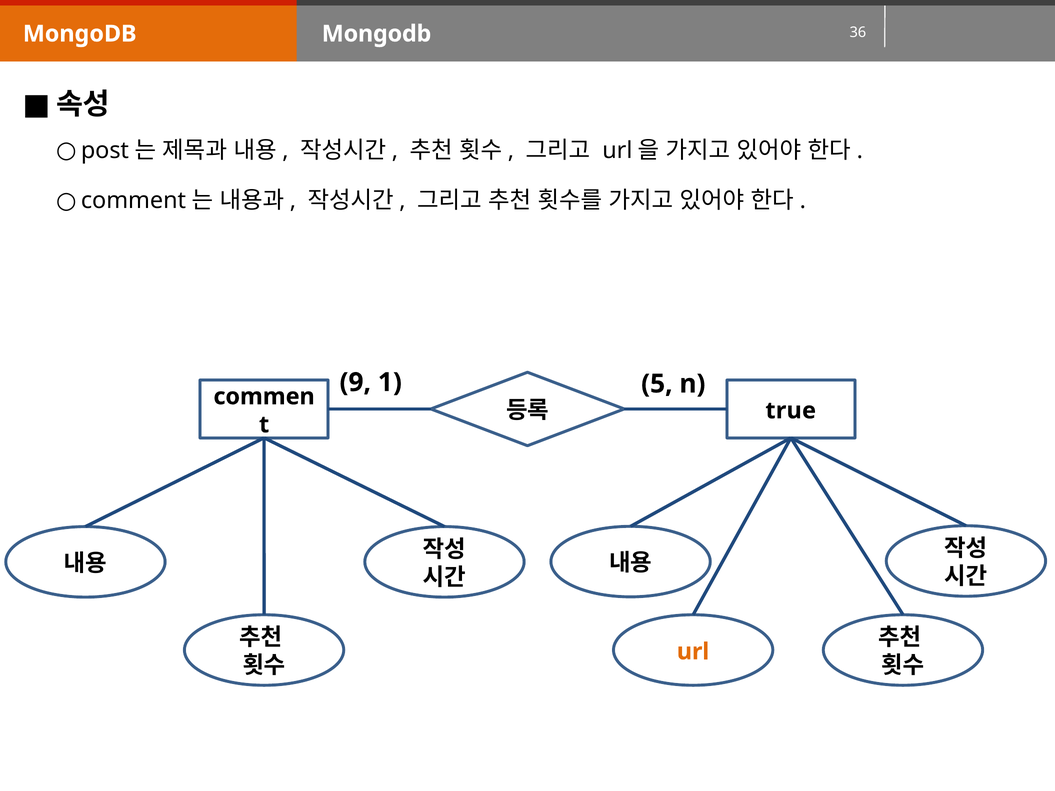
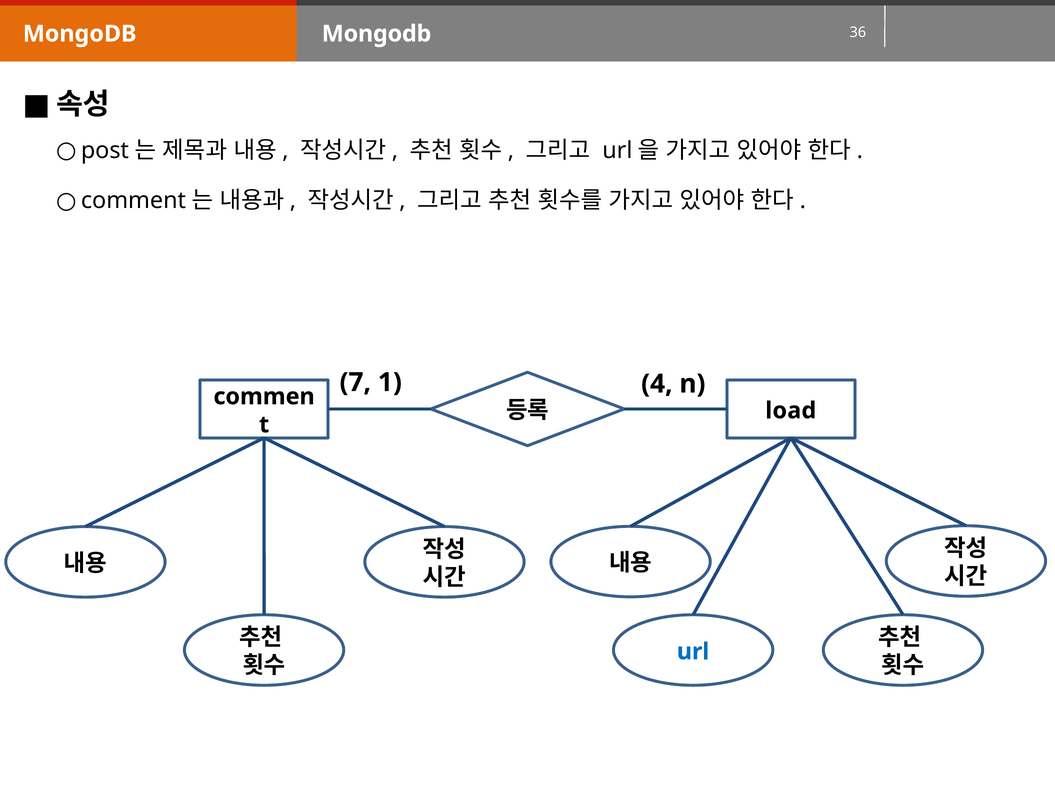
9: 9 -> 7 (355, 382)
5: 5 -> 4 (657, 384)
true: true -> load (791, 411)
url colour: orange -> blue (693, 652)
